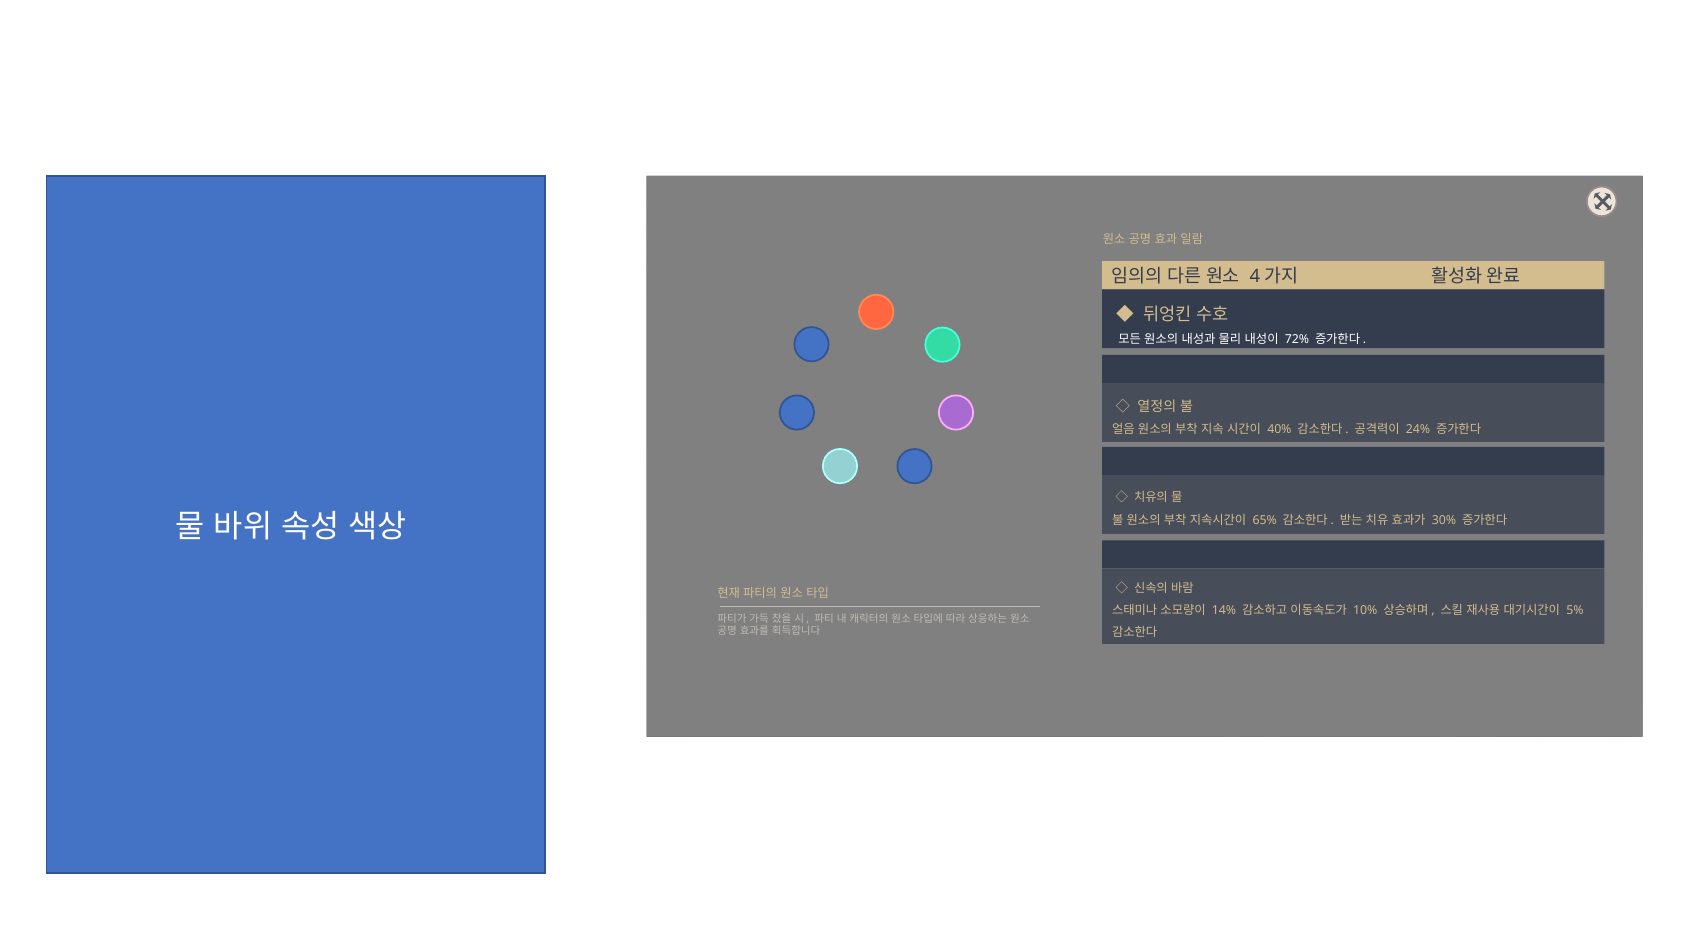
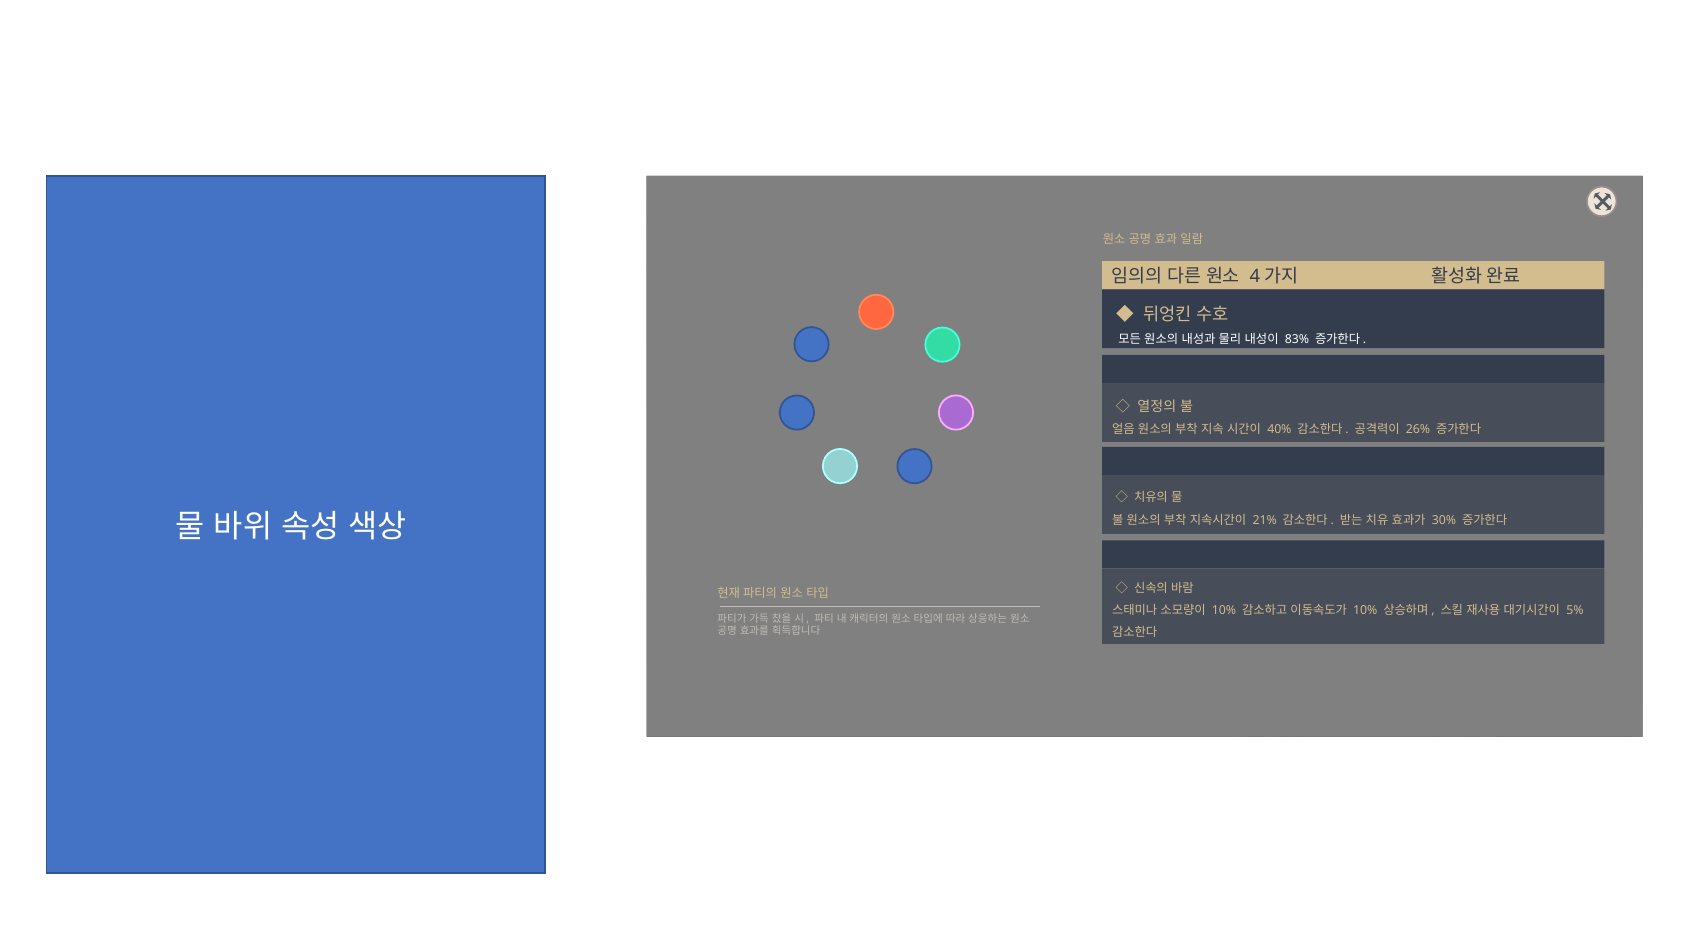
72%: 72% -> 83% (1297, 339)
24%: 24% -> 26% (1418, 430)
65%: 65% -> 21% (1265, 520)
14%: 14% -> 10% (1224, 611)
